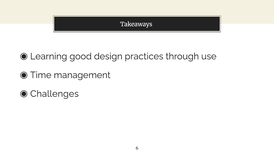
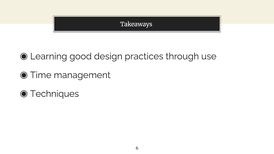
Challenges: Challenges -> Techniques (55, 94)
